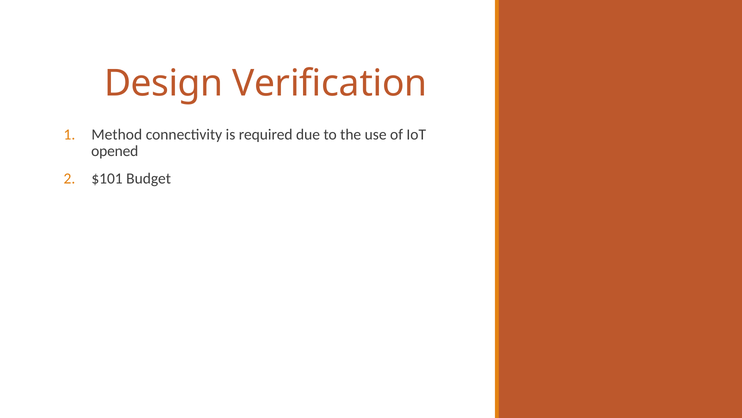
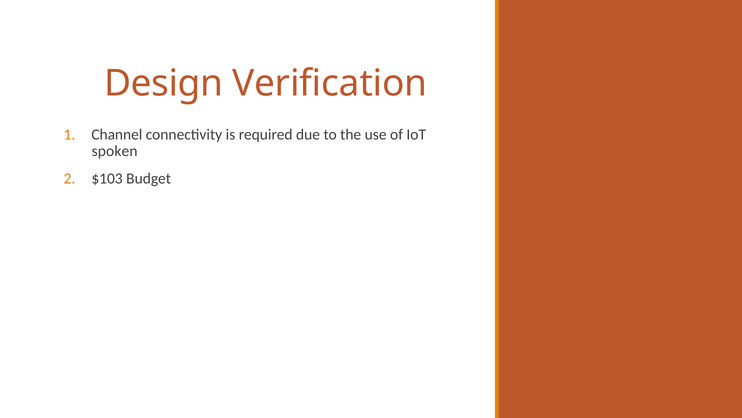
Method: Method -> Channel (117, 134)
opened: opened -> spoken (115, 151)
$101: $101 -> $103 (107, 178)
